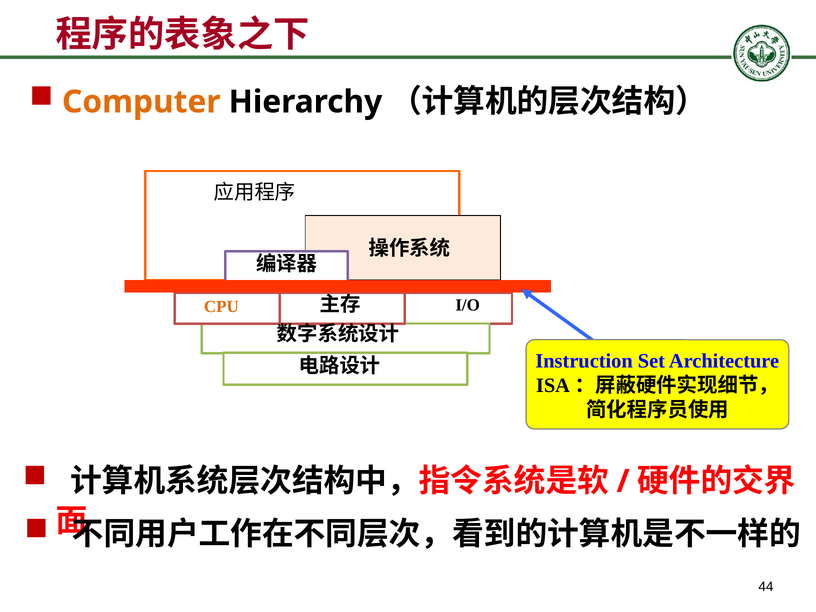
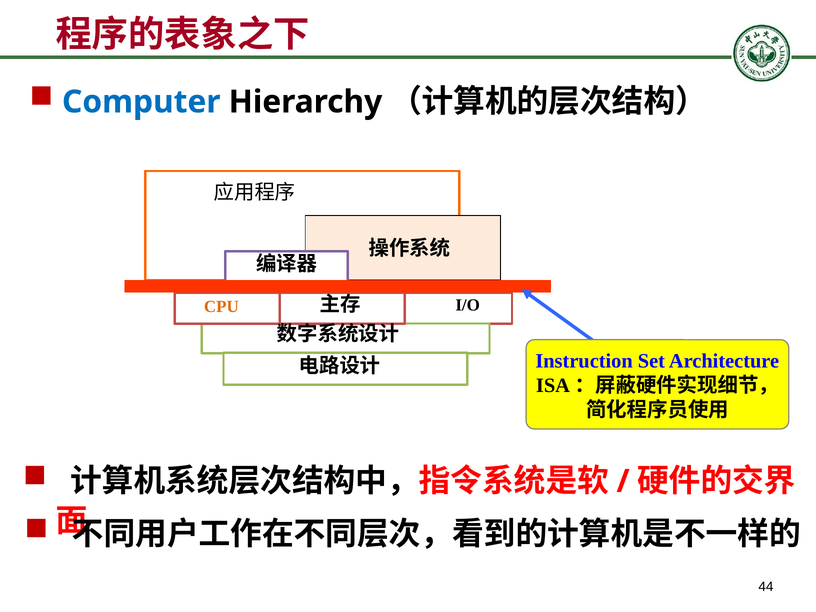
Computer colour: orange -> blue (141, 102)
